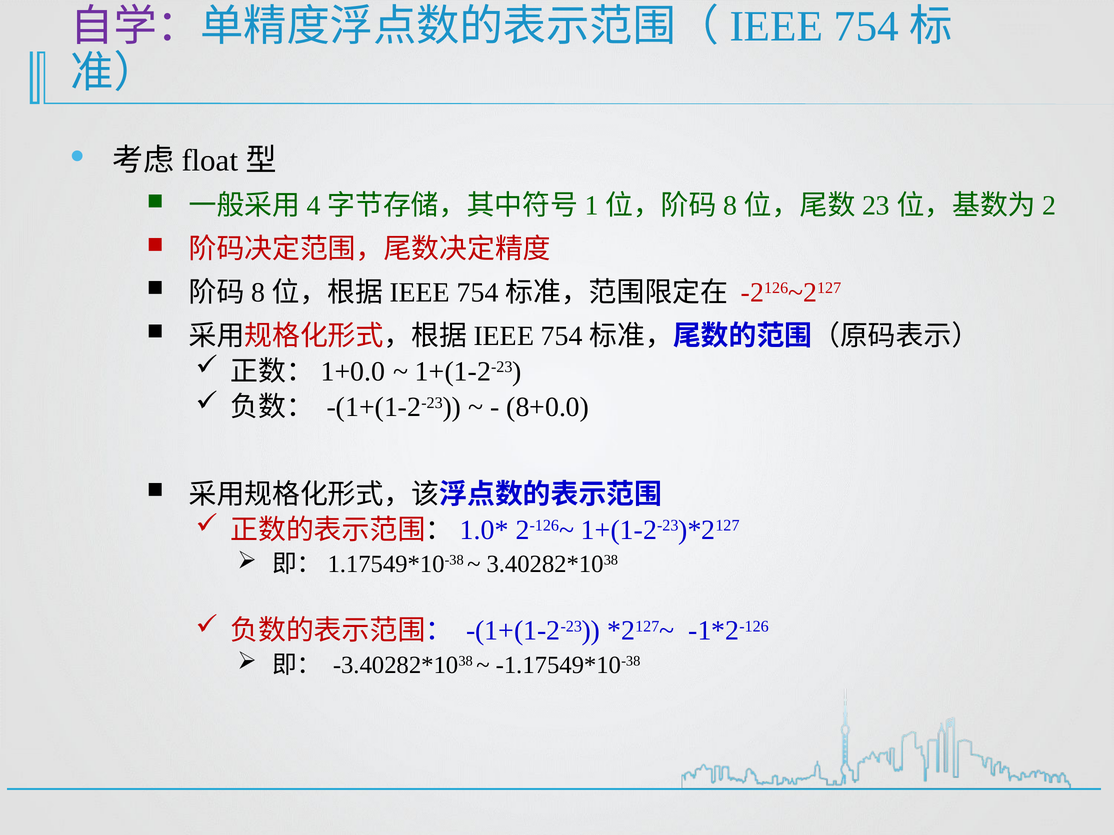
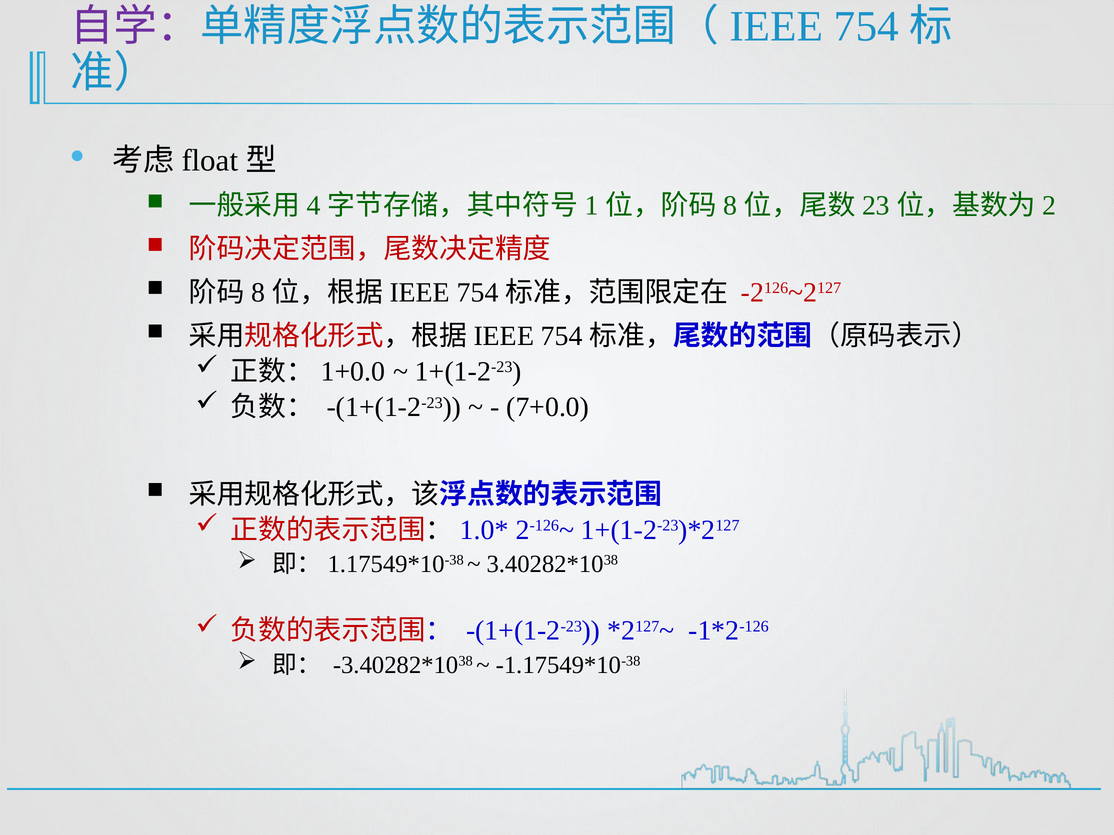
8+0.0: 8+0.0 -> 7+0.0 (548, 408)
